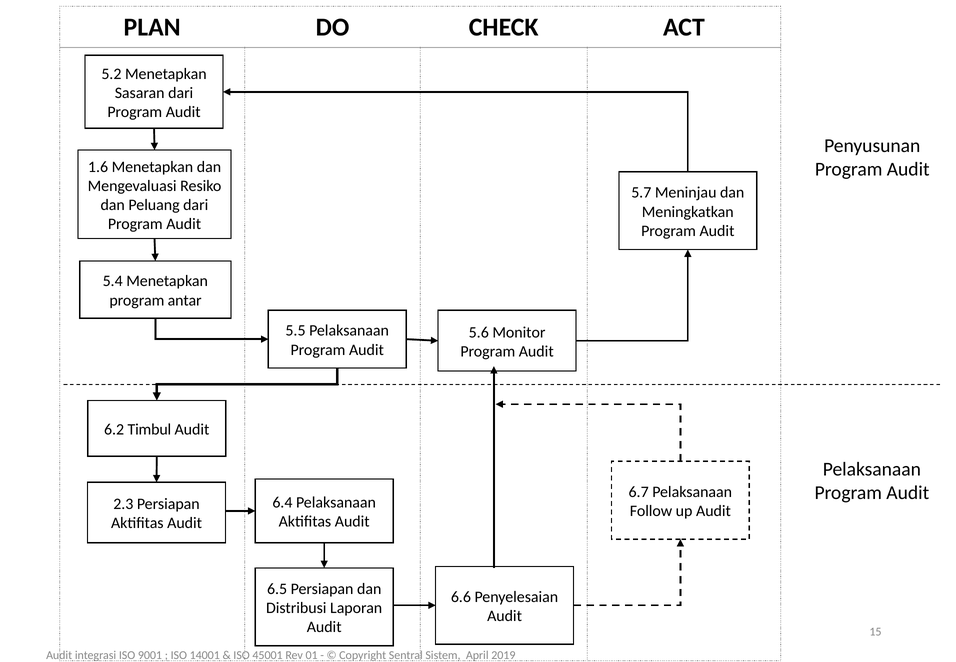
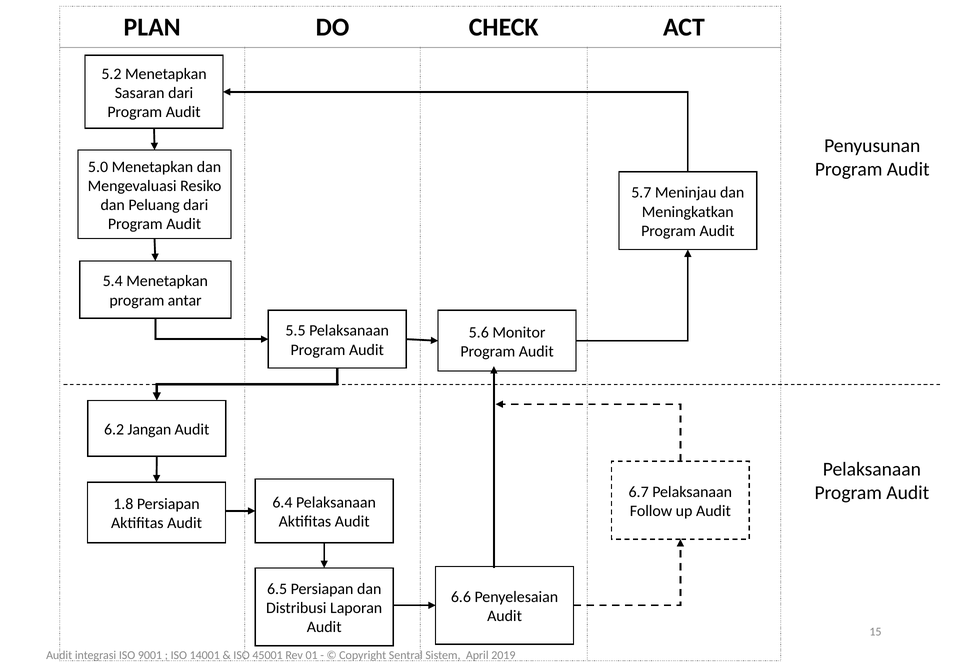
1.6: 1.6 -> 5.0 (98, 167)
Timbul: Timbul -> Jangan (149, 429)
2.3: 2.3 -> 1.8 (123, 504)
